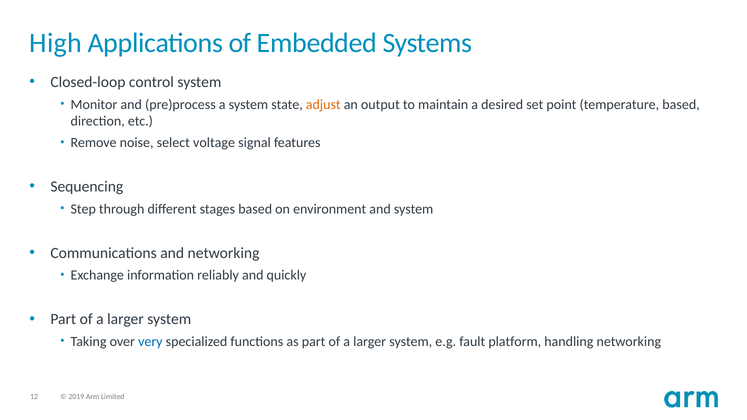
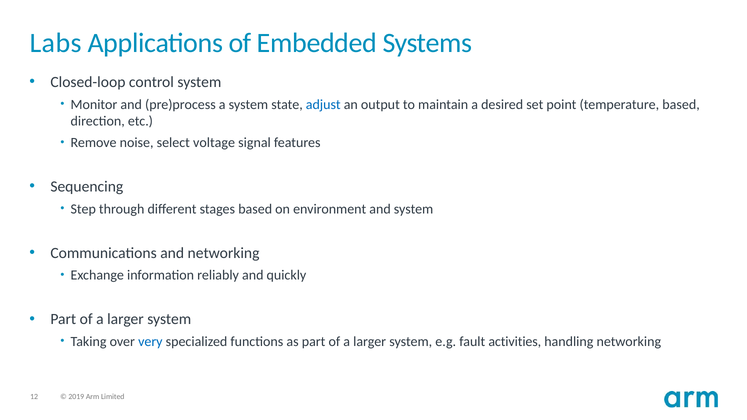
High: High -> Labs (56, 43)
adjust colour: orange -> blue (323, 104)
platform: platform -> activities (515, 342)
